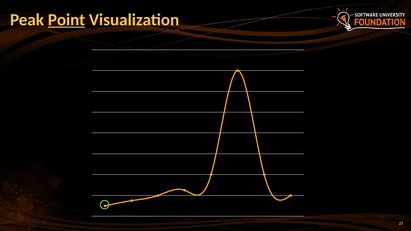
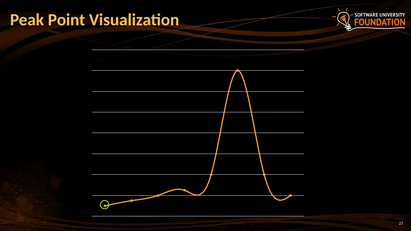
Point underline: present -> none (67, 20)
